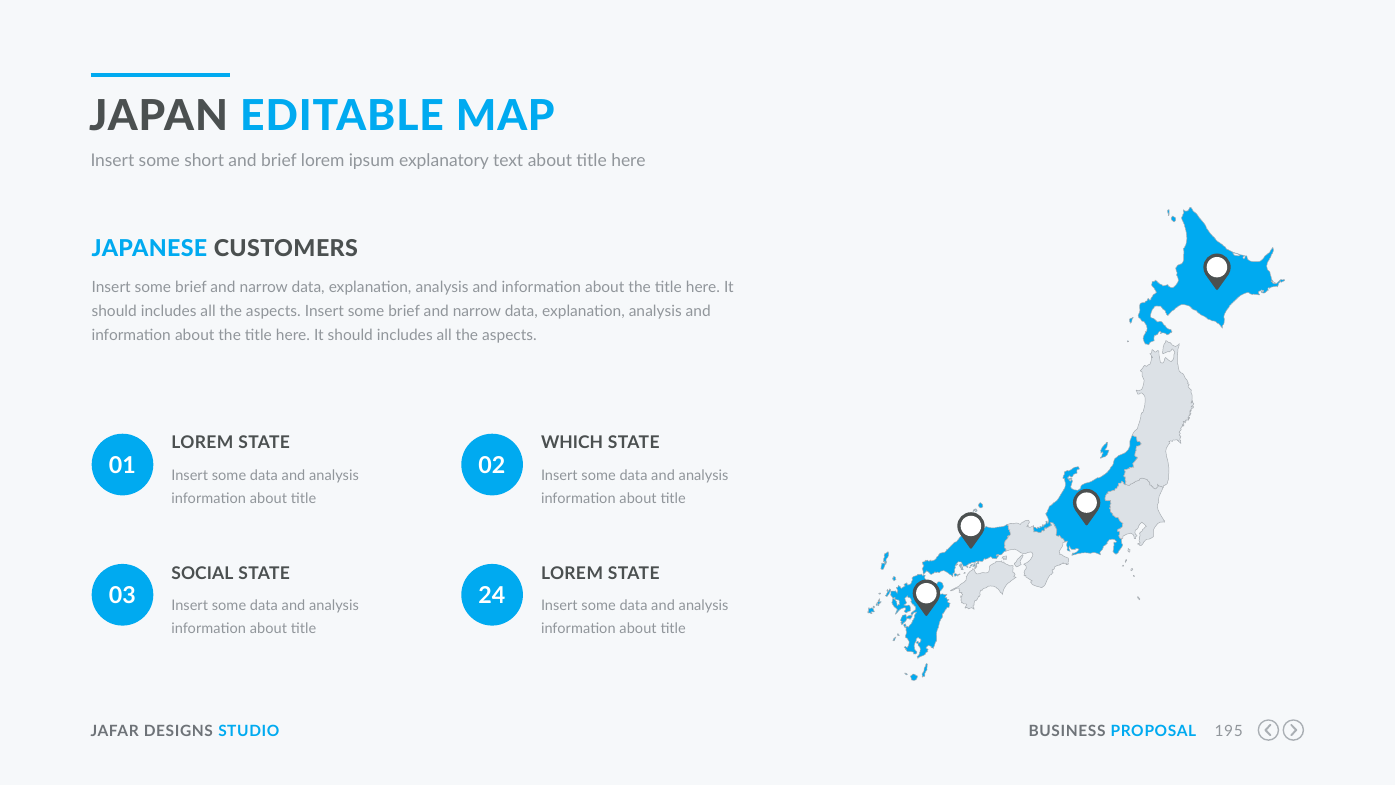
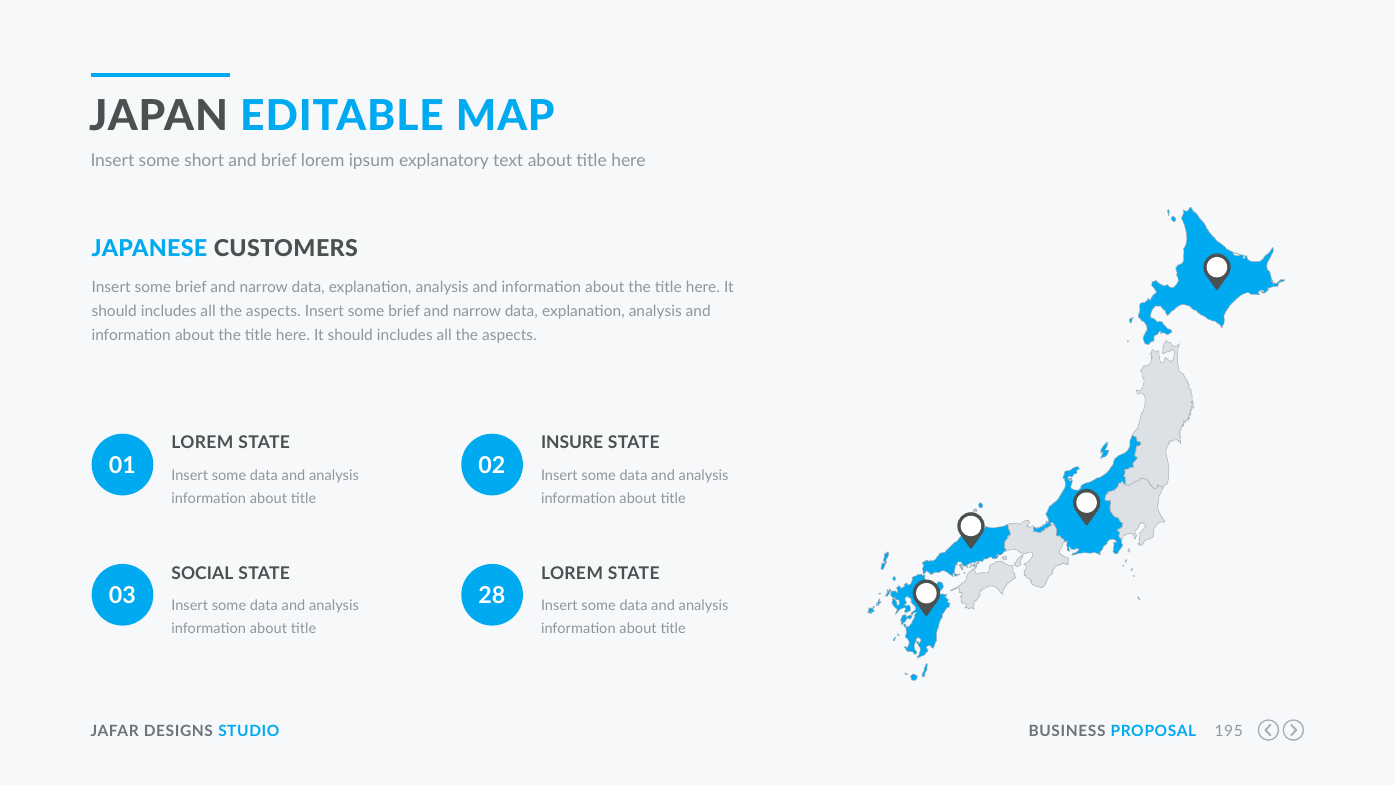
WHICH: WHICH -> INSURE (572, 443)
24: 24 -> 28 (492, 596)
